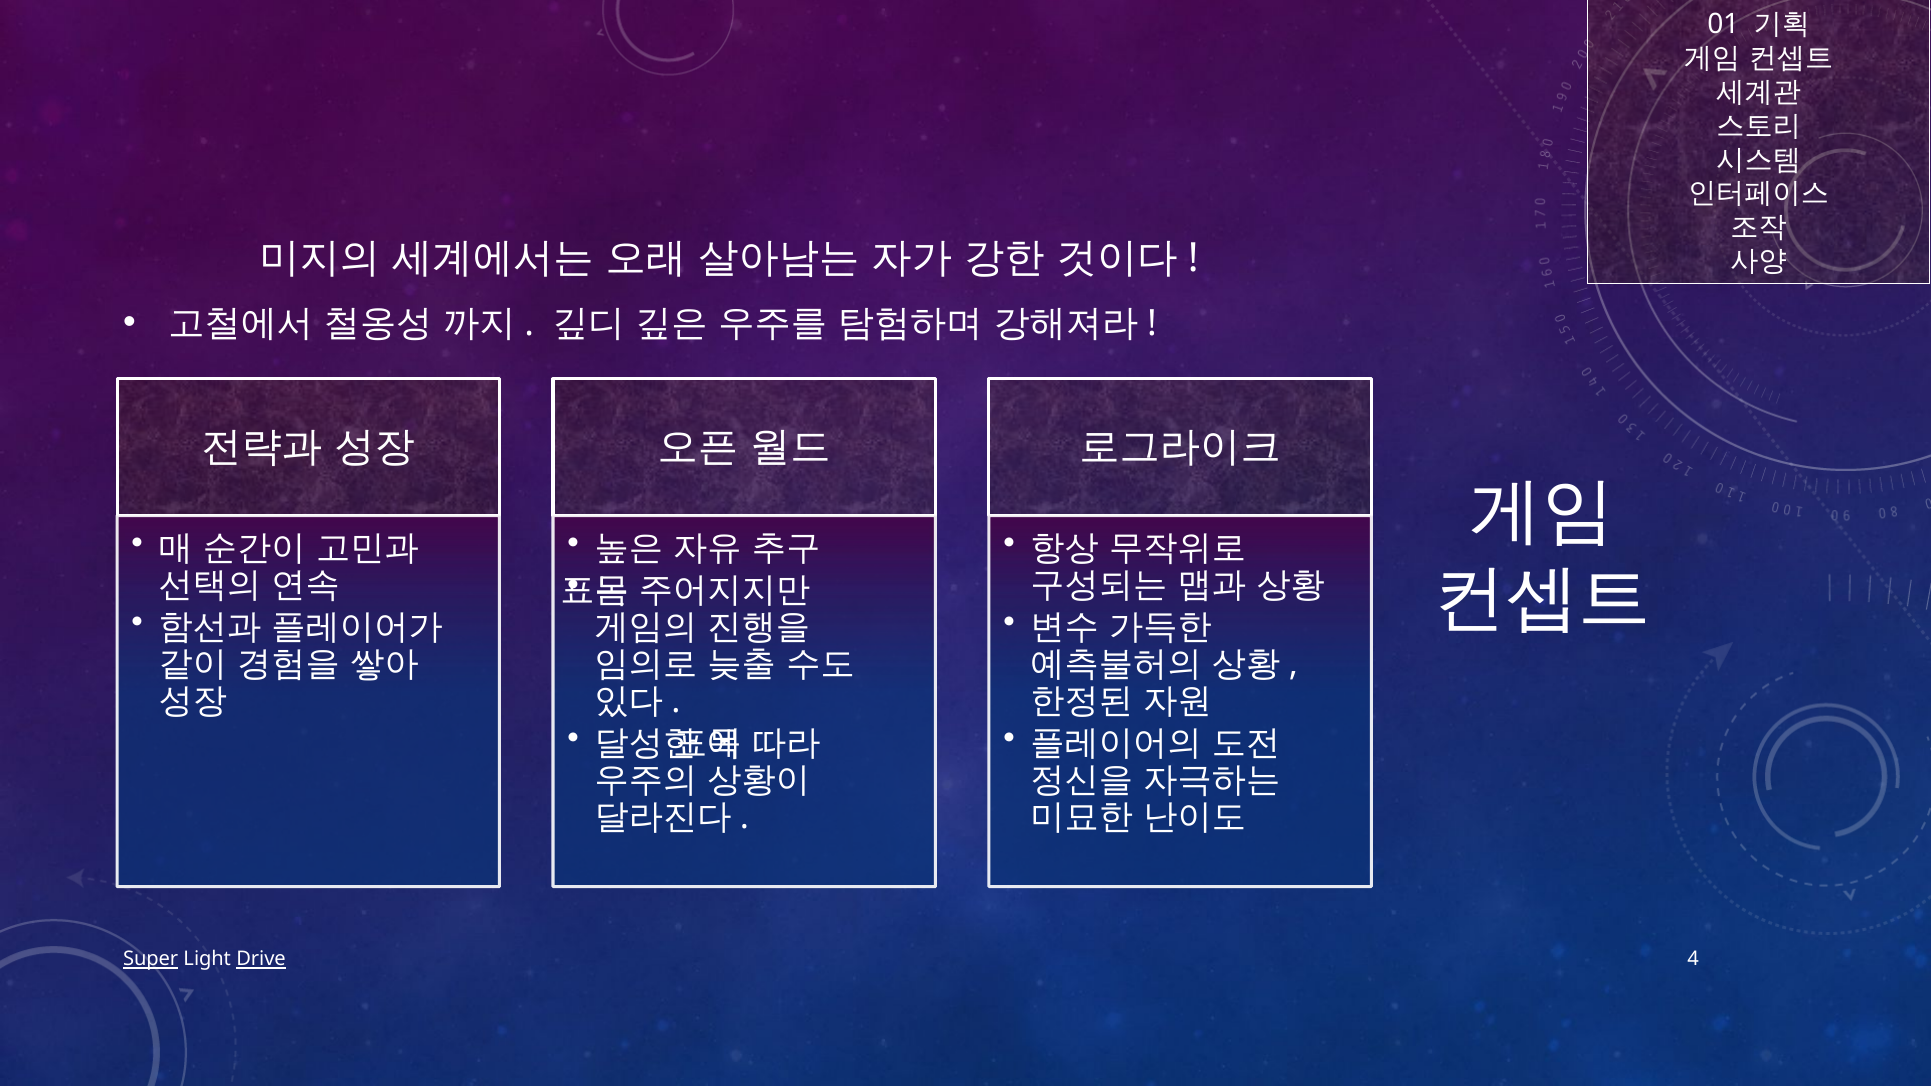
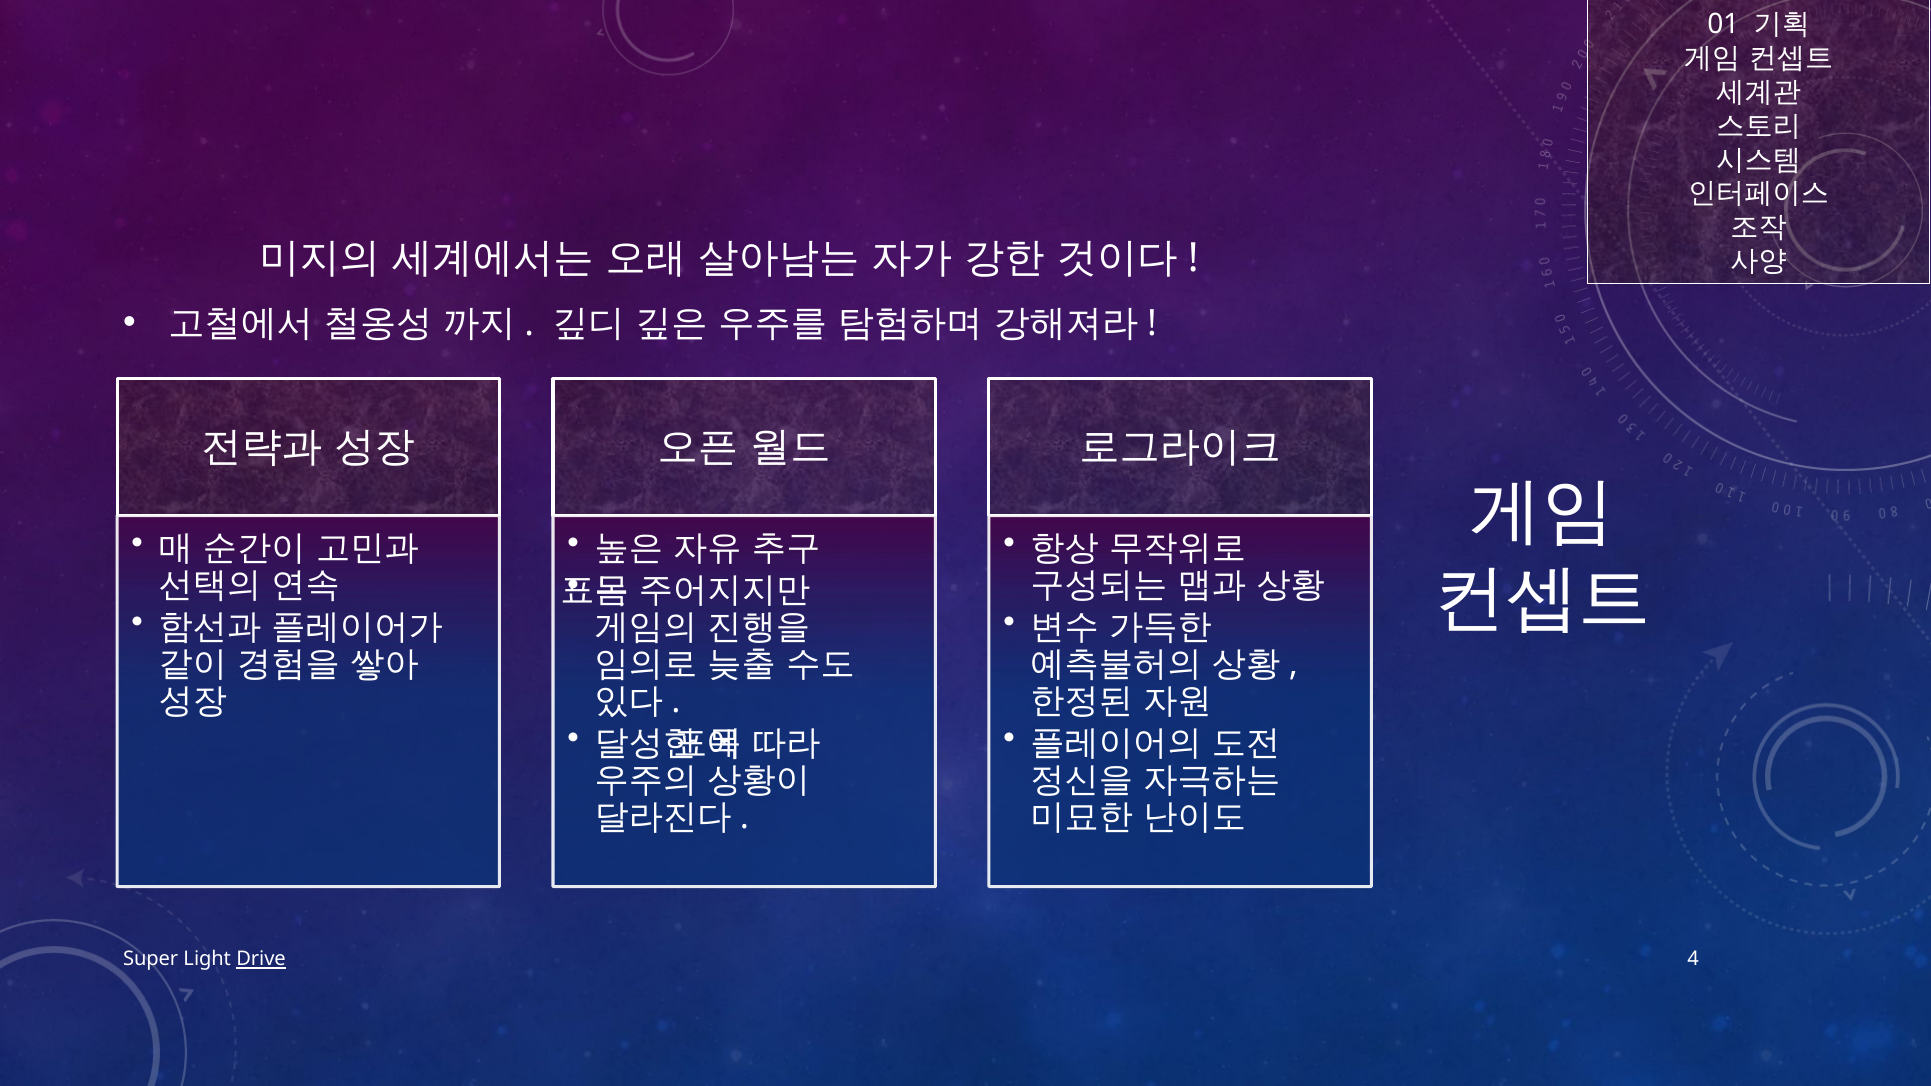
Super underline: present -> none (151, 960)
